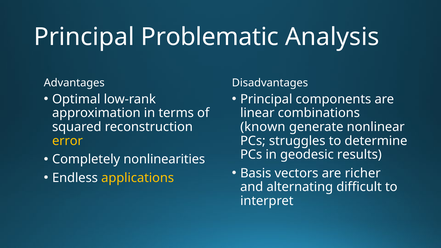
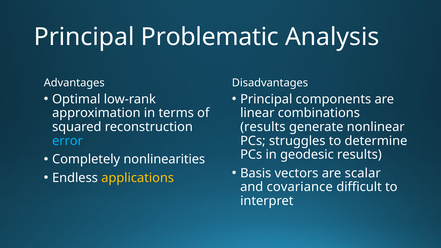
known: known -> results (263, 127)
error colour: yellow -> light blue (67, 141)
richer: richer -> scalar (363, 173)
alternating: alternating -> covariance (300, 187)
